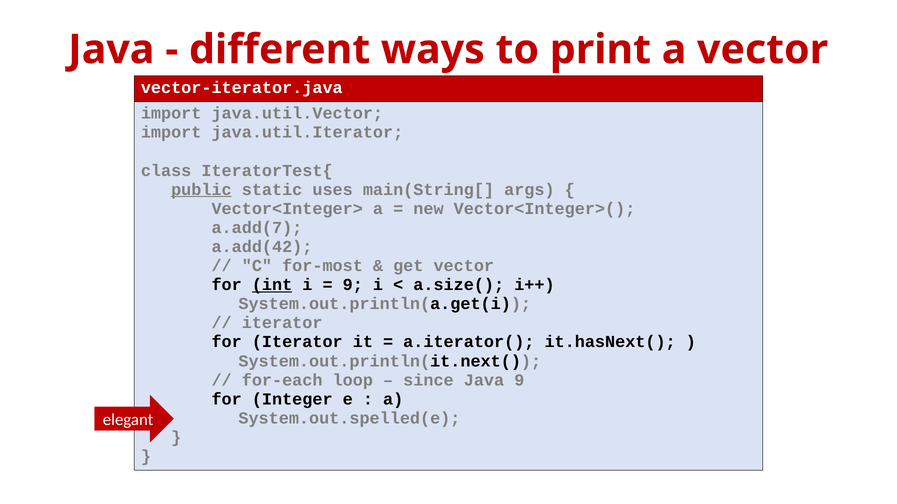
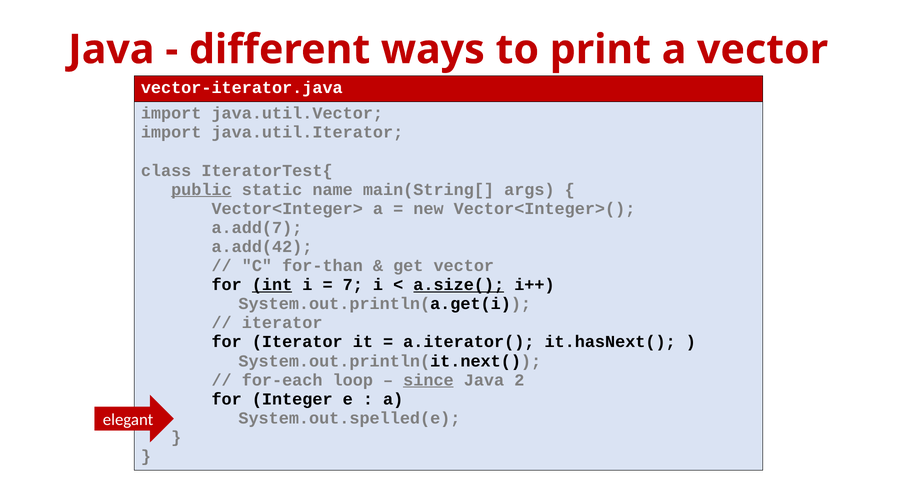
uses: uses -> name (333, 190)
for-most: for-most -> for-than (323, 266)
9: 9 -> 7 (353, 285)
a.size( underline: none -> present (459, 285)
since underline: none -> present (428, 380)
Java 9: 9 -> 2 (519, 380)
